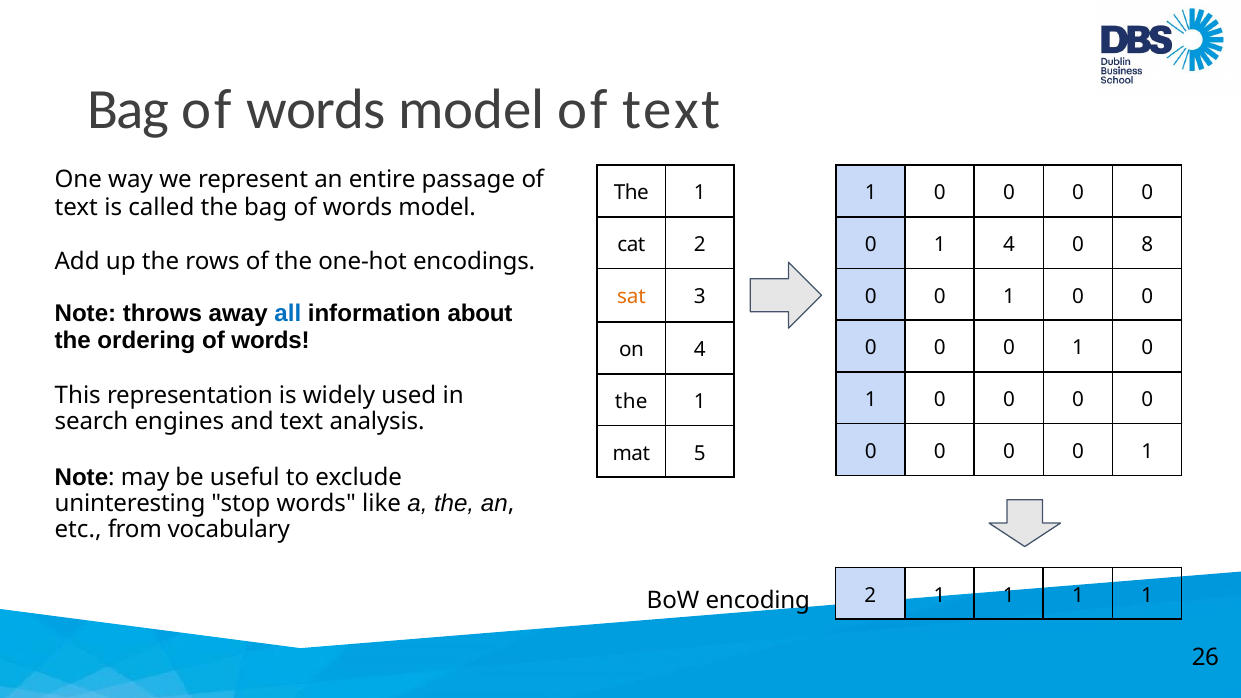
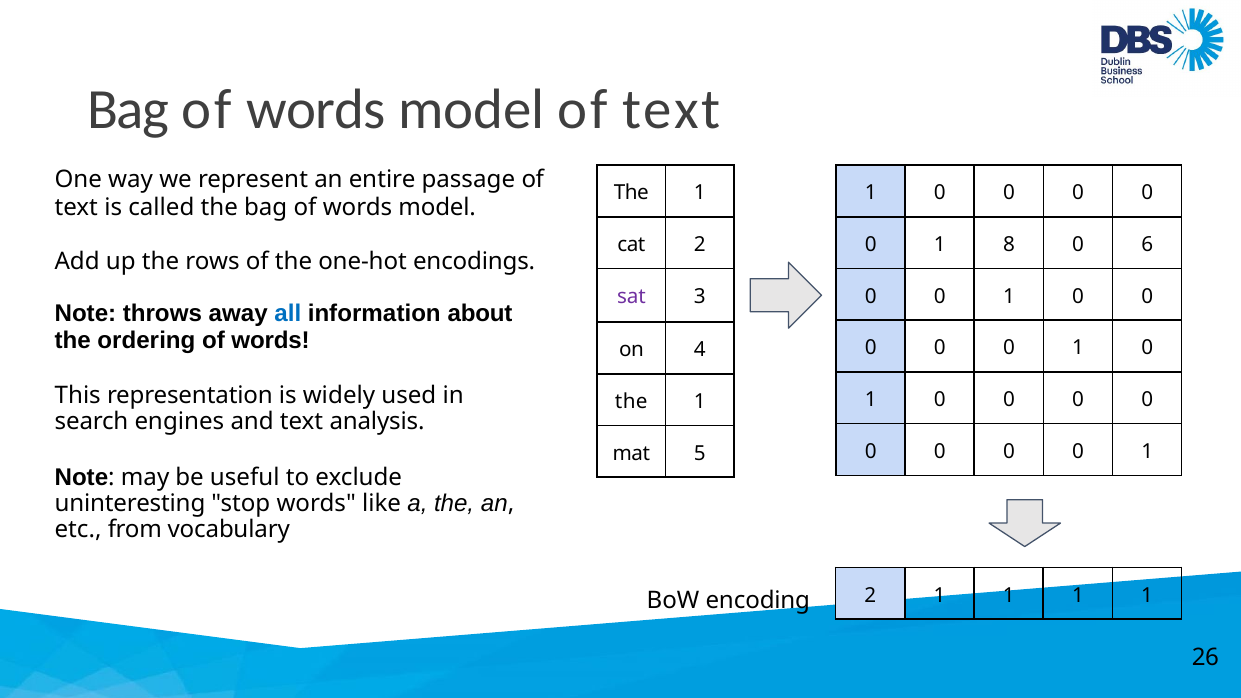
1 4: 4 -> 8 (1009, 245)
8: 8 -> 6 (1147, 245)
sat colour: orange -> purple (631, 296)
